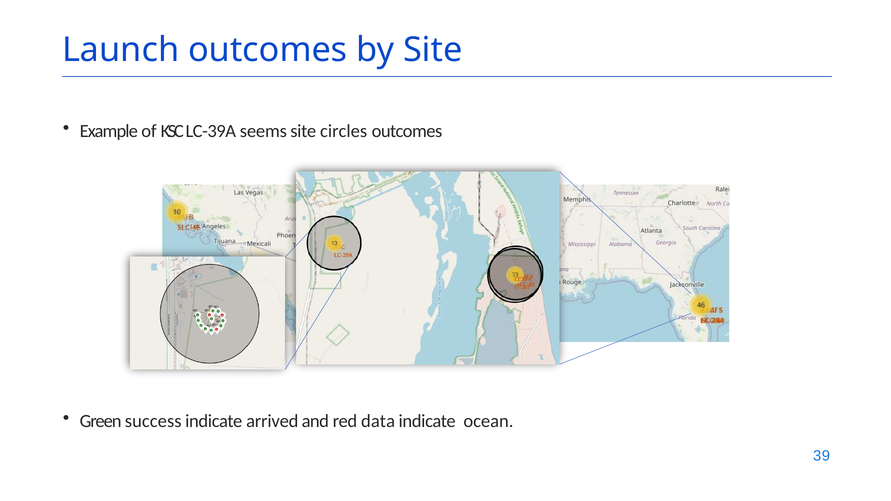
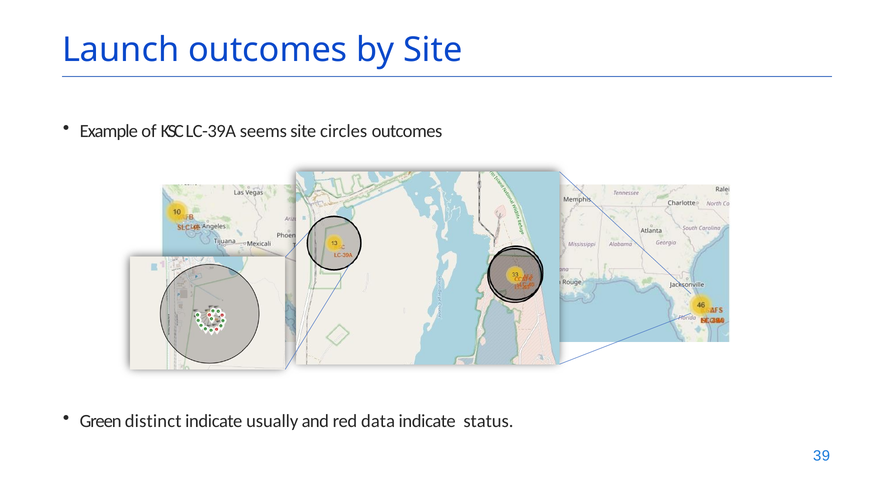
success: success -> distinct (153, 421)
arrived: arrived -> usually (272, 421)
ocean: ocean -> status (488, 421)
